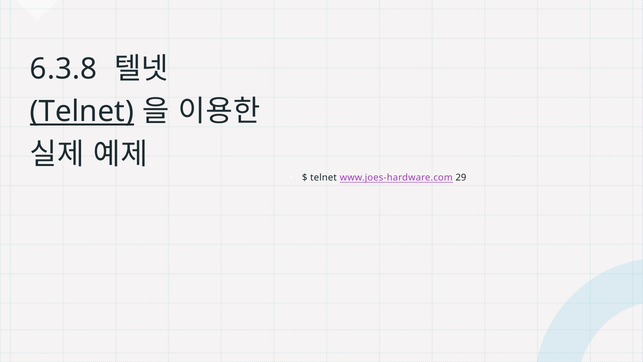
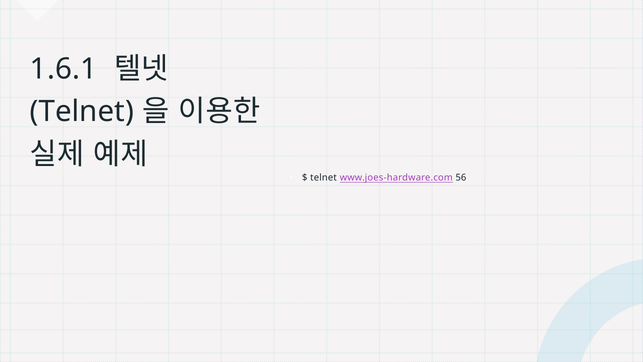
6.3.8: 6.3.8 -> 1.6.1 (64, 69)
Telnet underline: present -> none (82, 112)
29: 29 -> 56 (461, 178)
